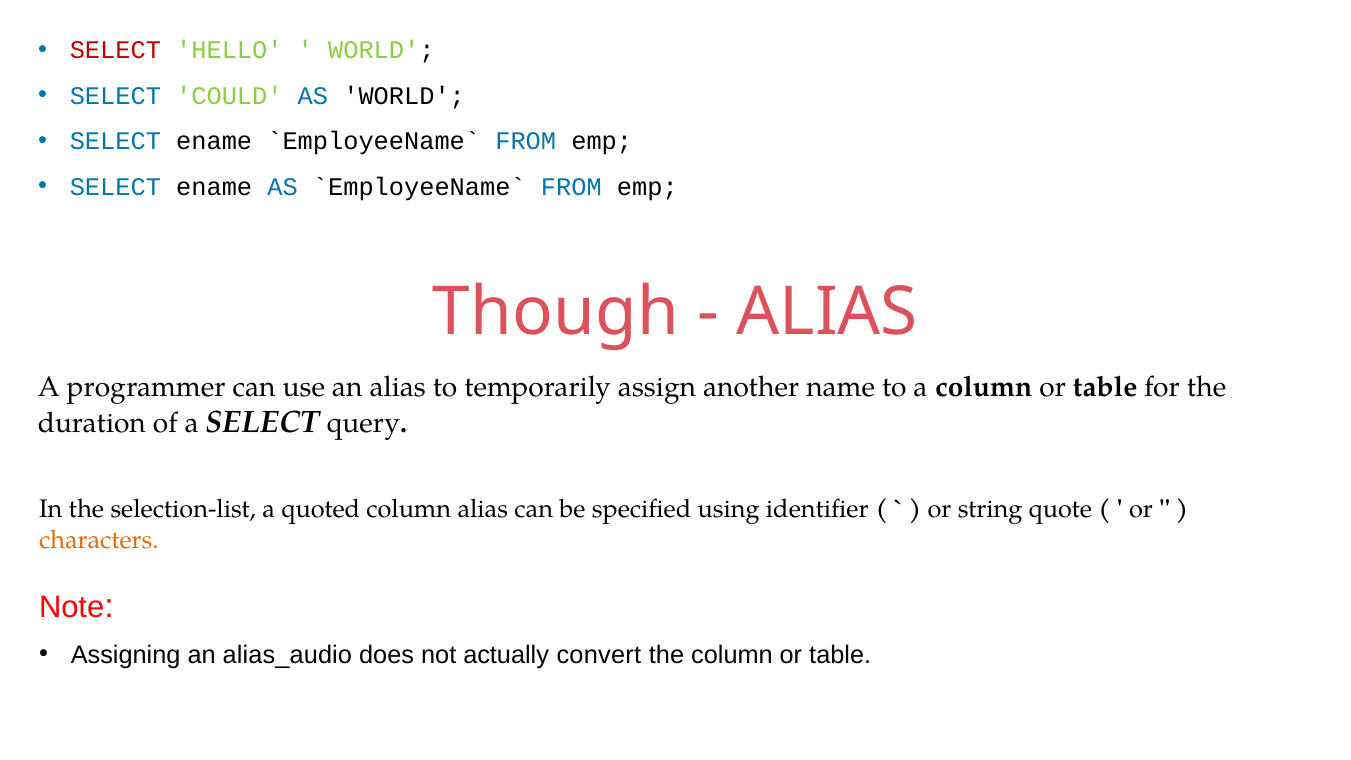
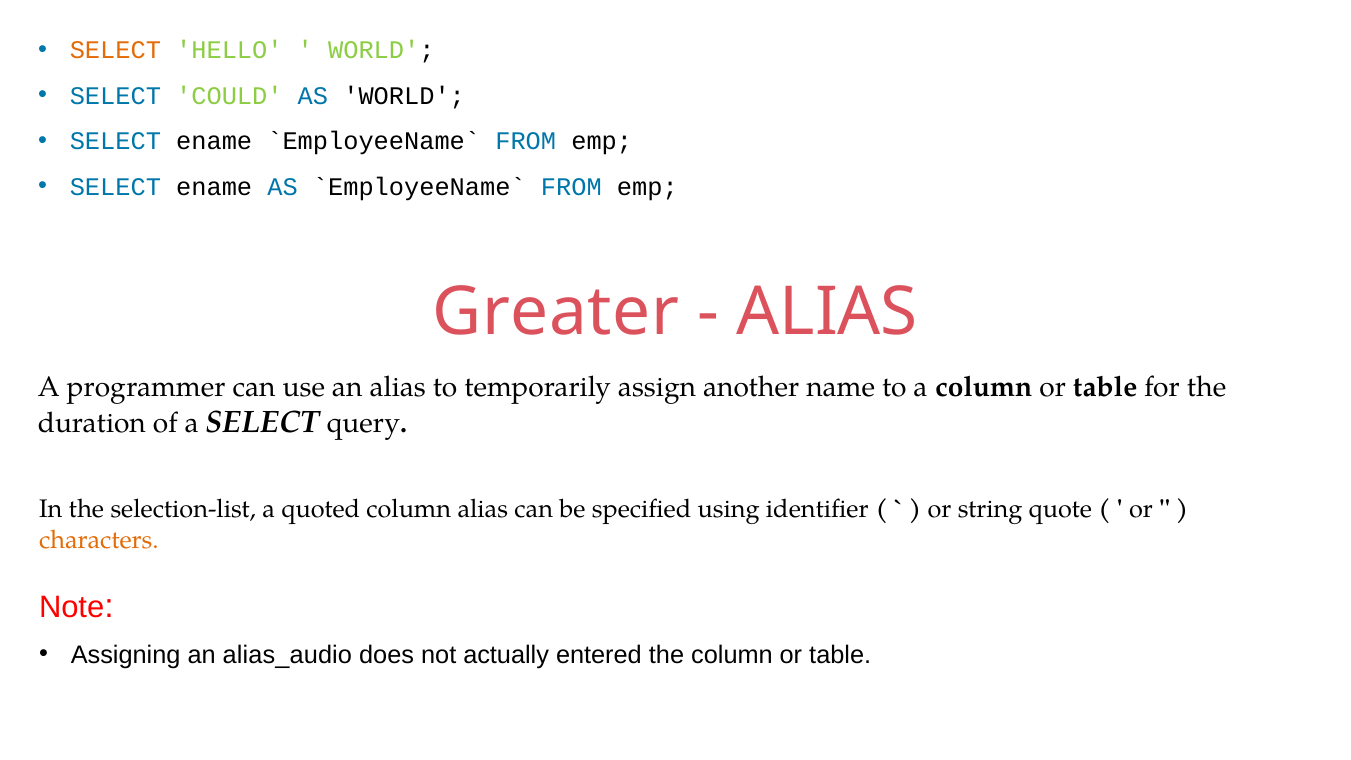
SELECT colour: red -> orange (115, 50)
Though: Though -> Greater (556, 312)
convert: convert -> entered (599, 655)
